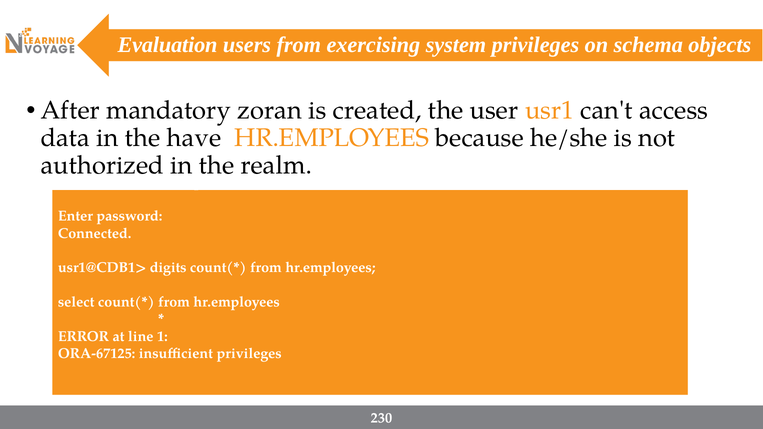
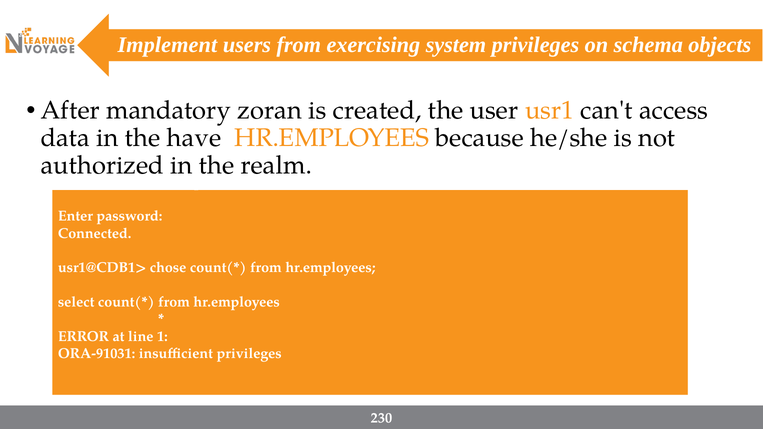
Evaluation: Evaluation -> Implement (167, 45)
digits: digits -> chose (168, 268)
ORA-67125: ORA-67125 -> ORA-91031 (97, 354)
